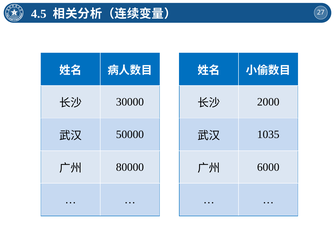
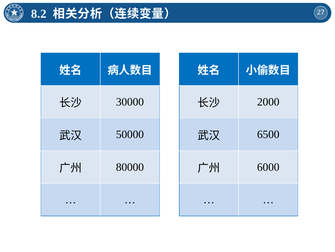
4.5: 4.5 -> 8.2 (39, 14)
1035: 1035 -> 6500 (268, 134)
